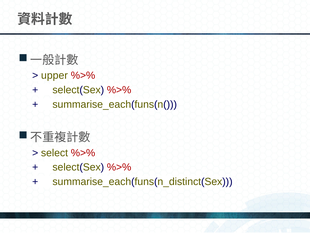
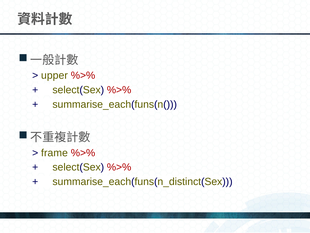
select: select -> frame (54, 153)
